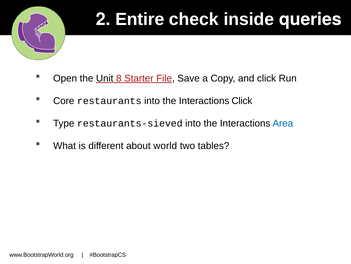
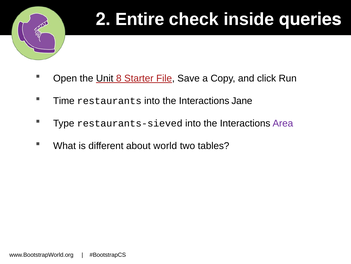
Core: Core -> Time (64, 101)
Interactions Click: Click -> Jane (242, 101)
Area colour: blue -> purple (283, 123)
